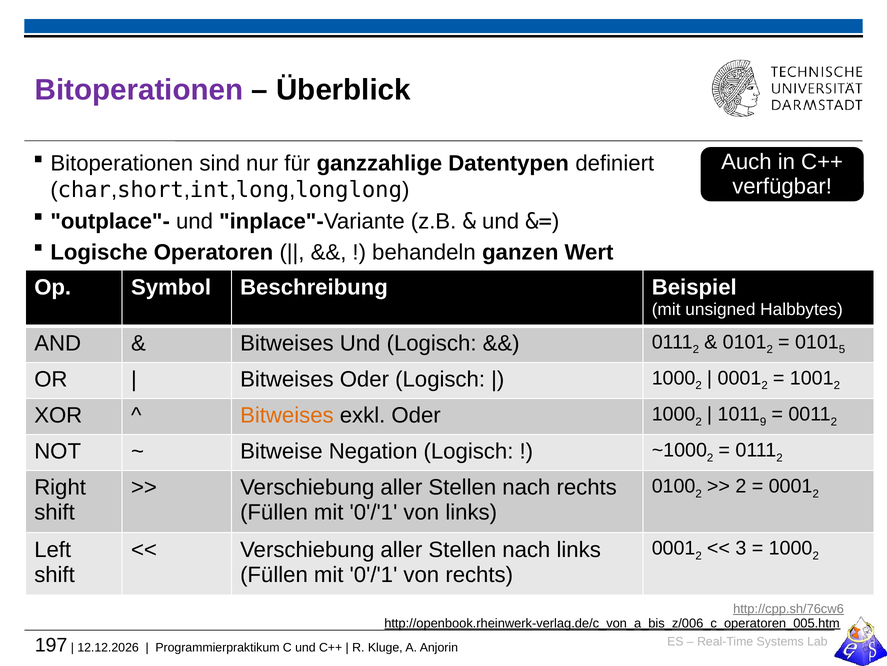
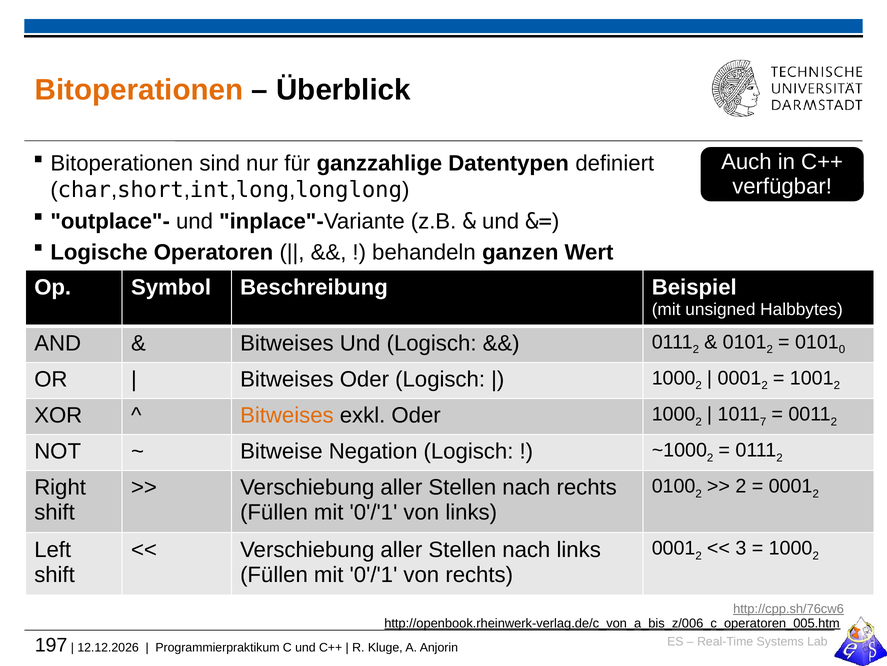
Bitoperationen colour: purple -> orange (139, 90)
5: 5 -> 0 (842, 349)
9: 9 -> 7 (763, 421)
